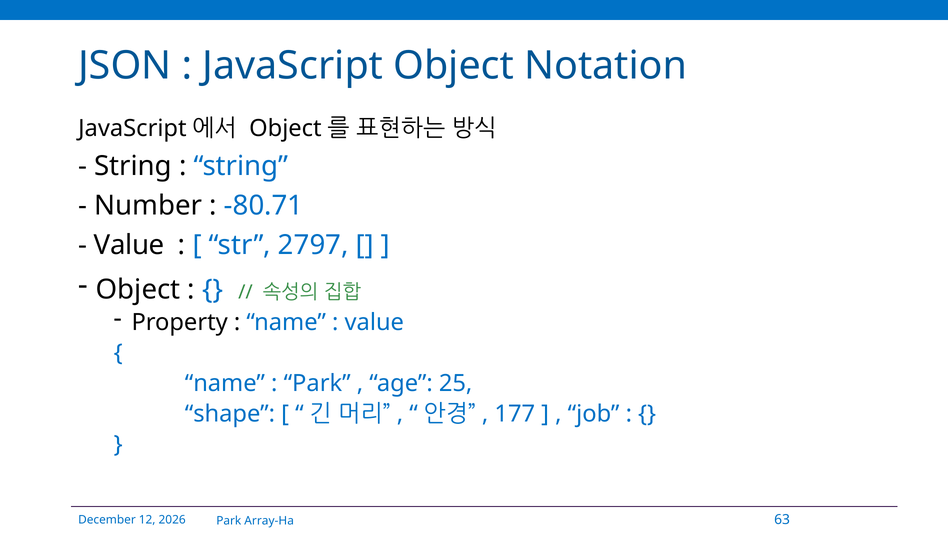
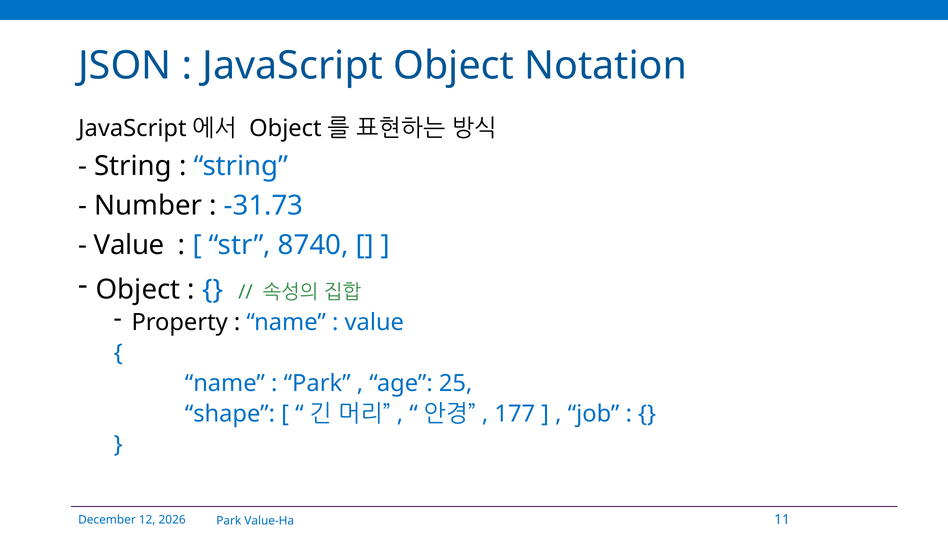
-80.71: -80.71 -> -31.73 (264, 206)
2797: 2797 -> 8740 (313, 245)
63: 63 -> 11 (782, 520)
Array-Ha: Array-Ha -> Value-Ha (269, 521)
